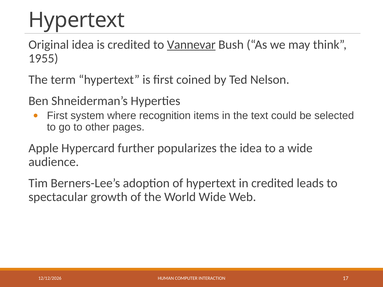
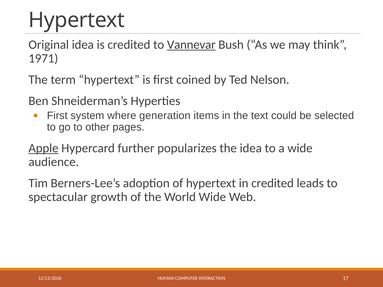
1955: 1955 -> 1971 (43, 58)
recognition: recognition -> generation (165, 116)
Apple underline: none -> present (43, 148)
